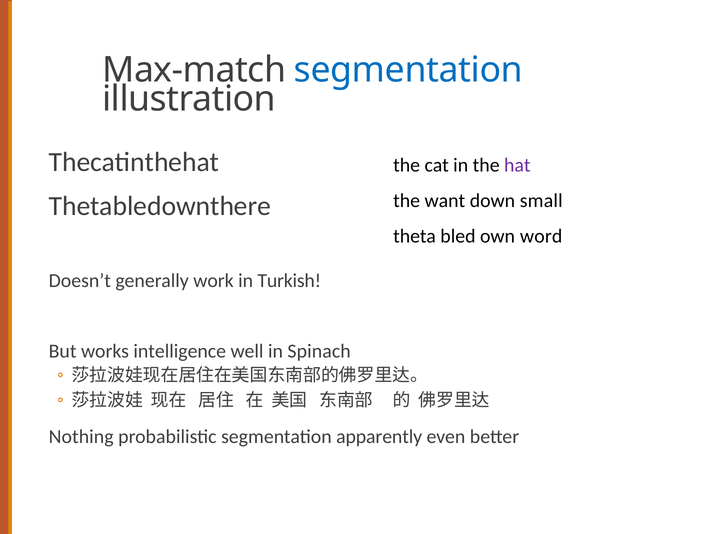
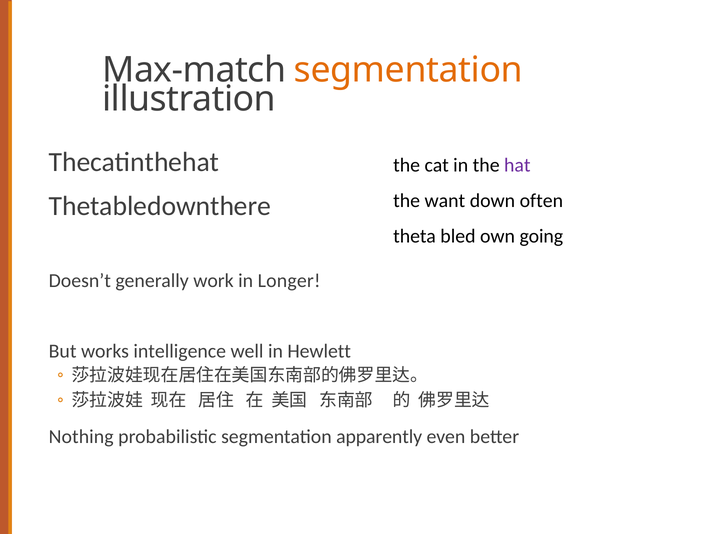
segmentation colour: blue -> orange (408, 70)
small: small -> often (541, 201)
word: word -> going (541, 237)
Turkish: Turkish -> Longer (289, 281)
Spinach: Spinach -> Hewlett (319, 352)
